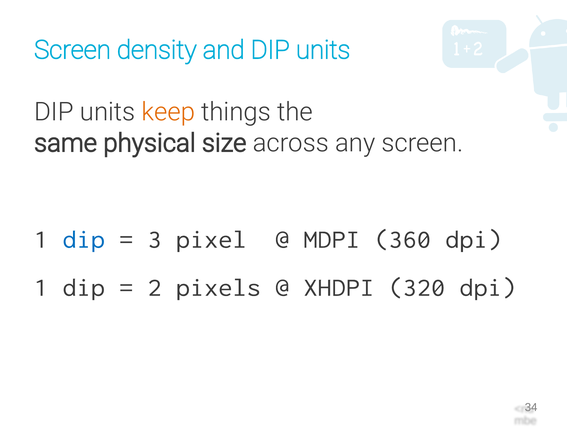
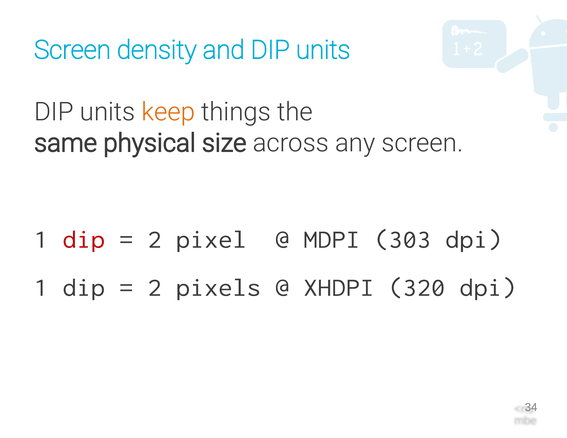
dip colour: blue -> red (84, 239)
3: 3 -> 2 (155, 239)
360: 360 -> 303 (403, 239)
